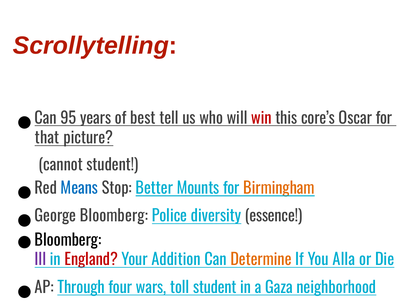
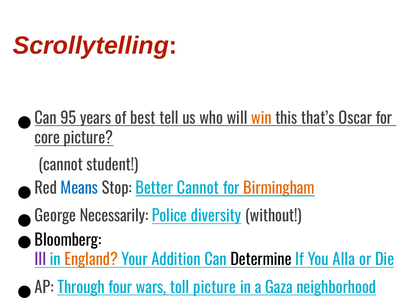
win colour: red -> orange (261, 118)
core’s: core’s -> that’s (318, 118)
that: that -> core (47, 138)
Better Mounts: Mounts -> Cannot (198, 188)
Bloomberg: Bloomberg -> Necessarily (114, 216)
essence: essence -> without (273, 216)
England colour: red -> orange (91, 259)
Determine colour: orange -> black (261, 259)
toll student: student -> picture (215, 287)
